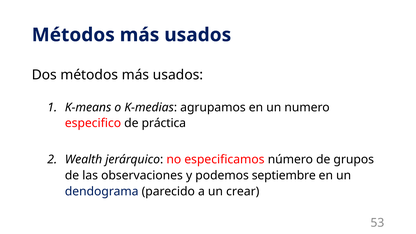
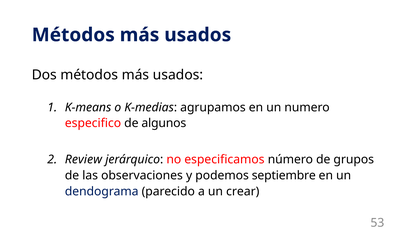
práctica: práctica -> algunos (164, 123)
Wealth: Wealth -> Review (83, 160)
